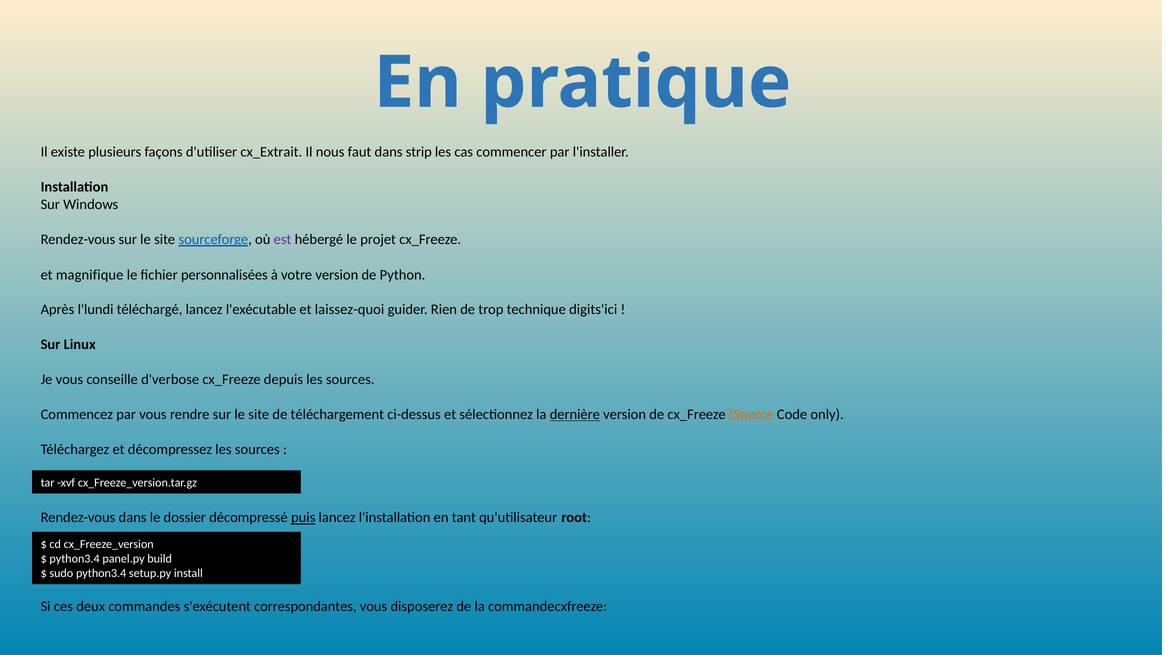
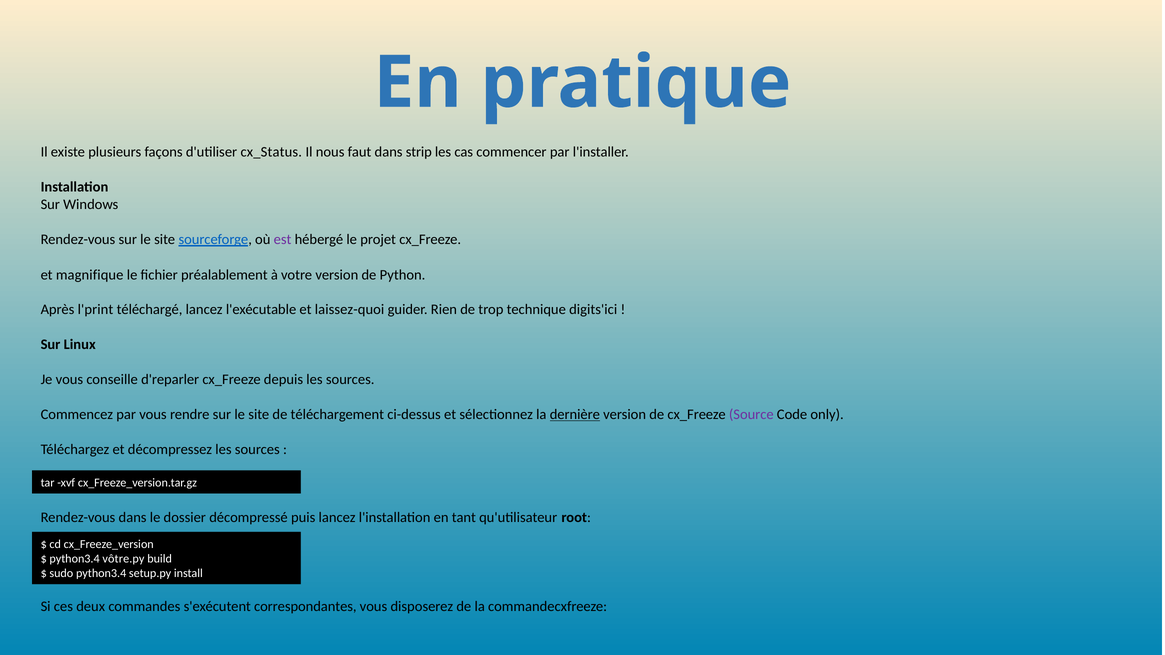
cx_Extrait: cx_Extrait -> cx_Status (271, 152)
personnalisées: personnalisées -> préalablement (224, 275)
l'lundi: l'lundi -> l'print (96, 310)
d'verbose: d'verbose -> d'reparler (170, 380)
Source colour: orange -> purple (751, 415)
puis underline: present -> none (303, 518)
panel.py: panel.py -> vôtre.py (123, 559)
